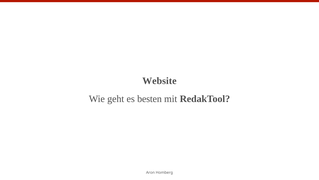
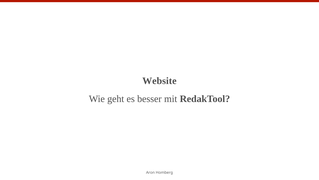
besten: besten -> besser (149, 99)
